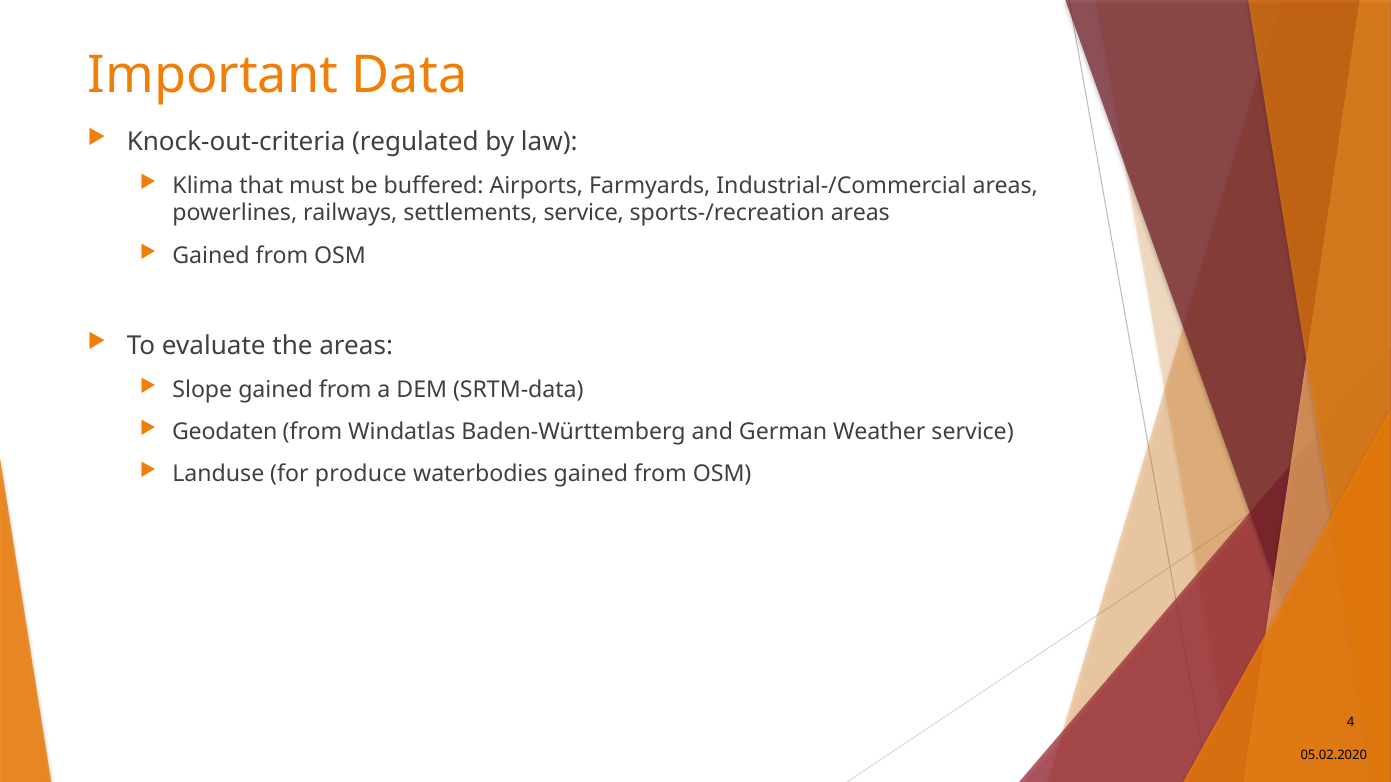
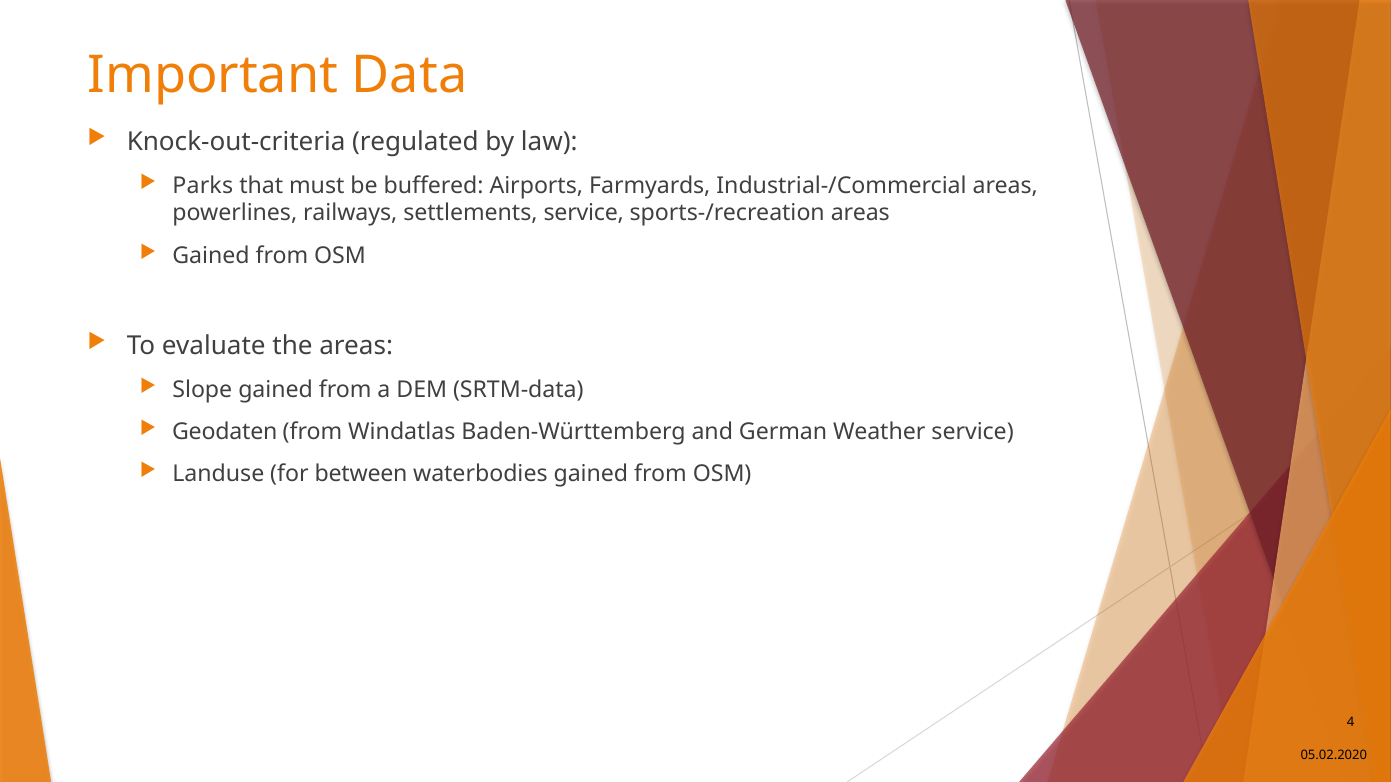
Klima: Klima -> Parks (203, 186)
produce: produce -> between (361, 474)
